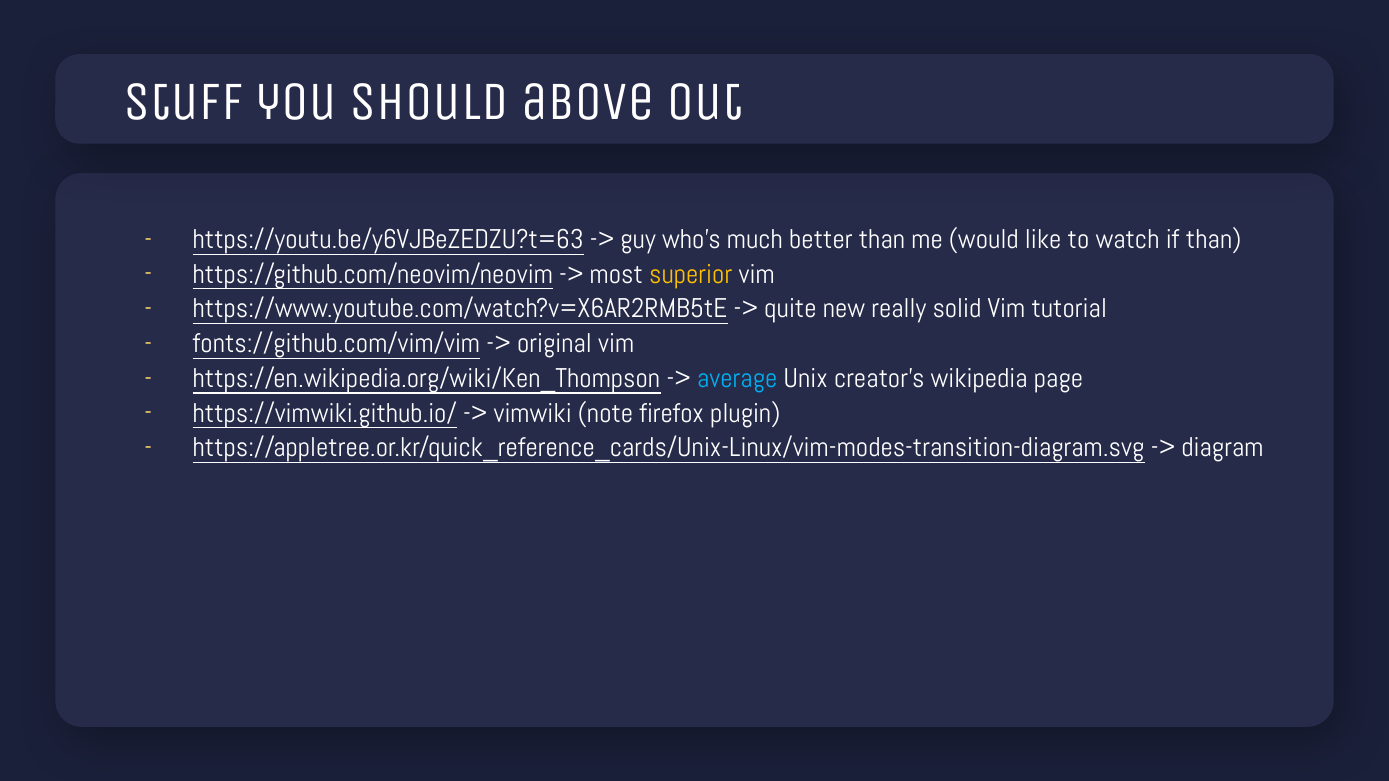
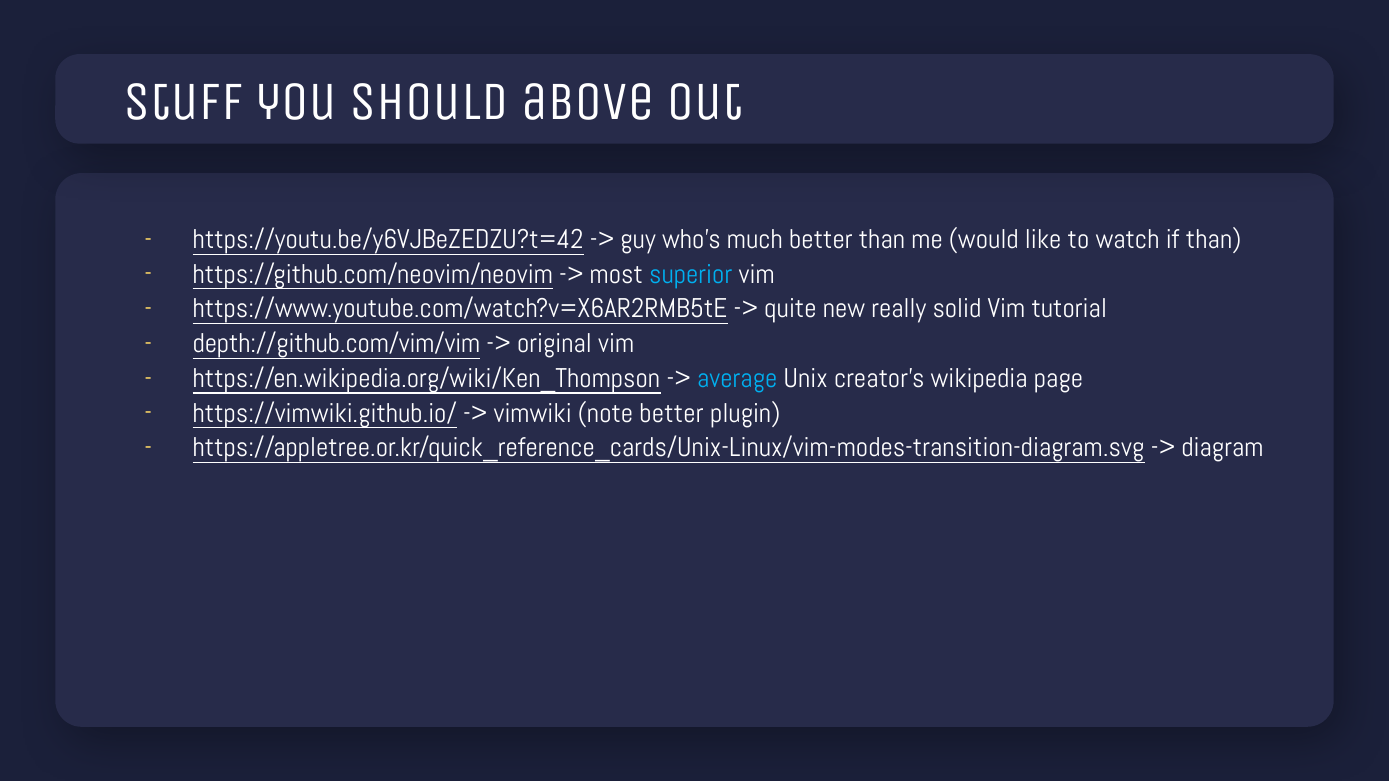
https://youtu.be/y6VJBeZEDZU?t=63: https://youtu.be/y6VJBeZEDZU?t=63 -> https://youtu.be/y6VJBeZEDZU?t=42 (388, 240)
superior colour: yellow -> light blue (691, 274)
fonts://github.com/vim/vim: fonts://github.com/vim/vim -> depth://github.com/vim/vim (336, 344)
note firefox: firefox -> better (672, 413)
